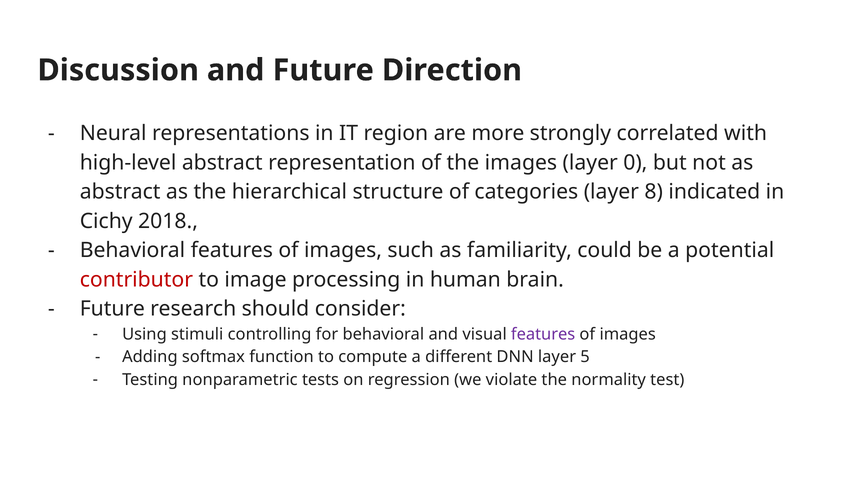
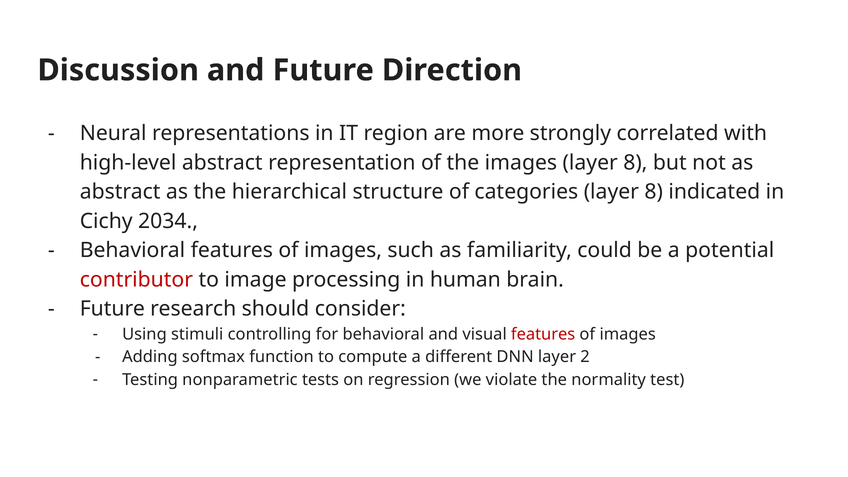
images layer 0: 0 -> 8 (635, 163)
2018: 2018 -> 2034 (168, 221)
features colour: purple -> red (543, 334)
5: 5 -> 2 (585, 357)
